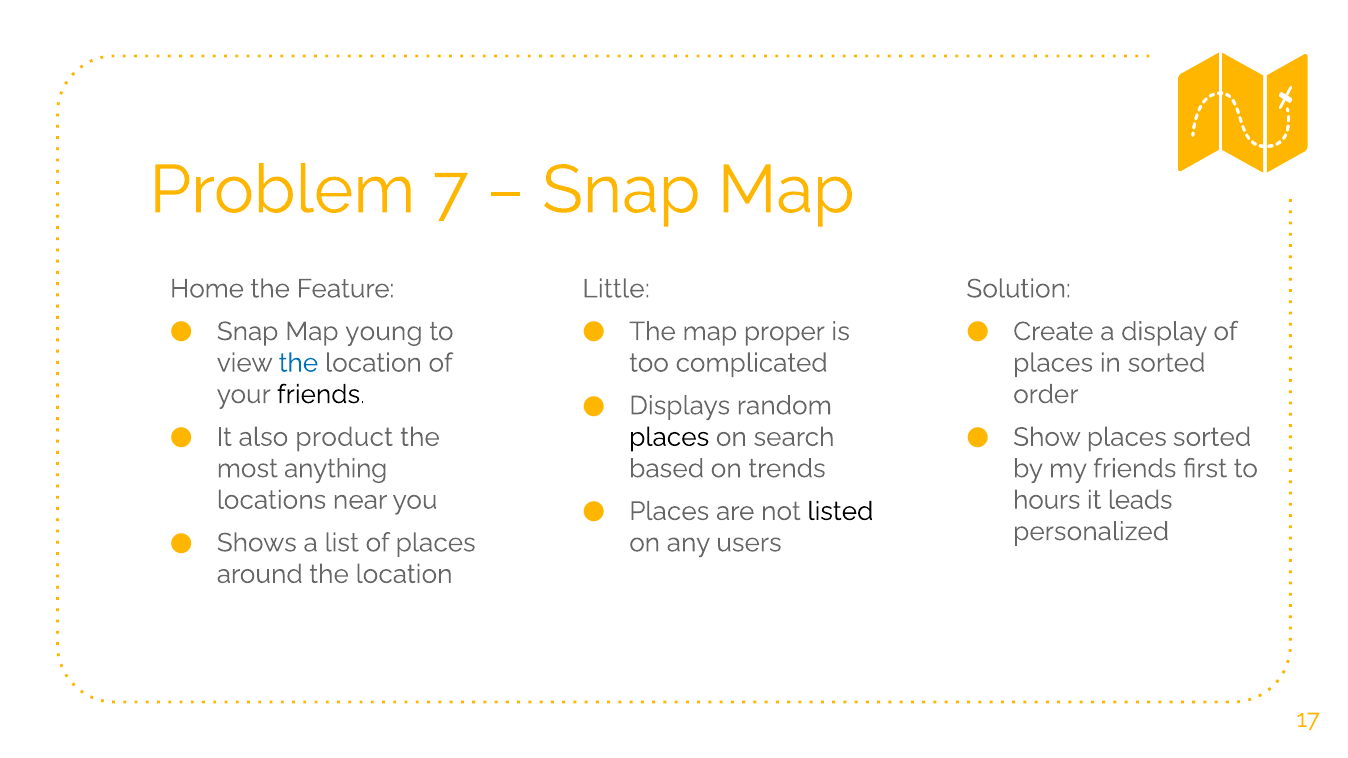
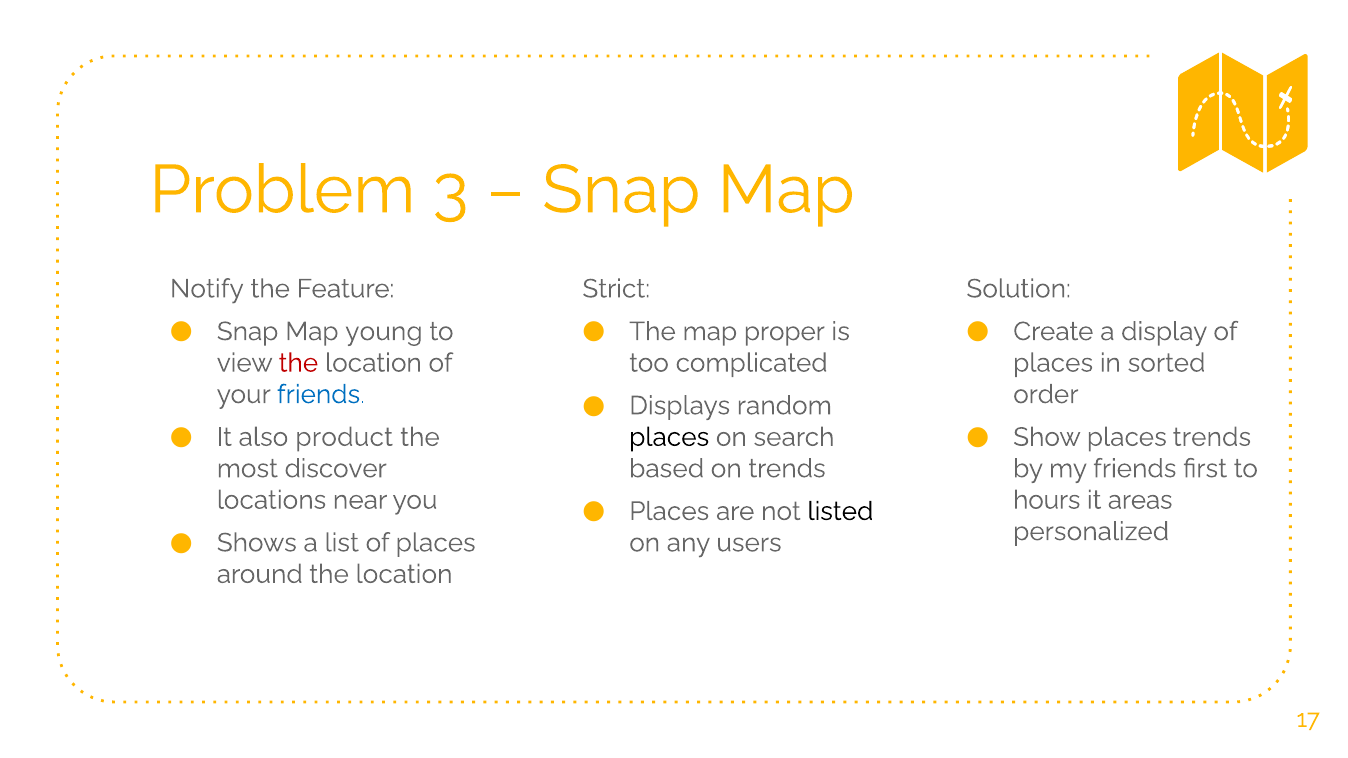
7: 7 -> 3 (451, 190)
Home: Home -> Notify (207, 289)
Little: Little -> Strict (616, 289)
the colour: blue -> red (298, 363)
friends colour: black -> blue (321, 395)
places sorted: sorted -> trends (1212, 437)
anything: anything -> discover (336, 469)
leads: leads -> areas (1140, 500)
